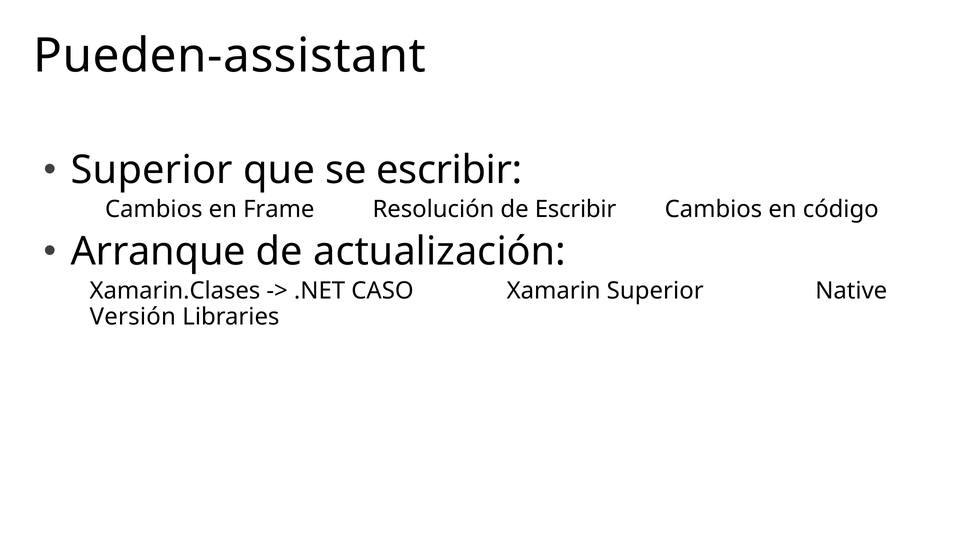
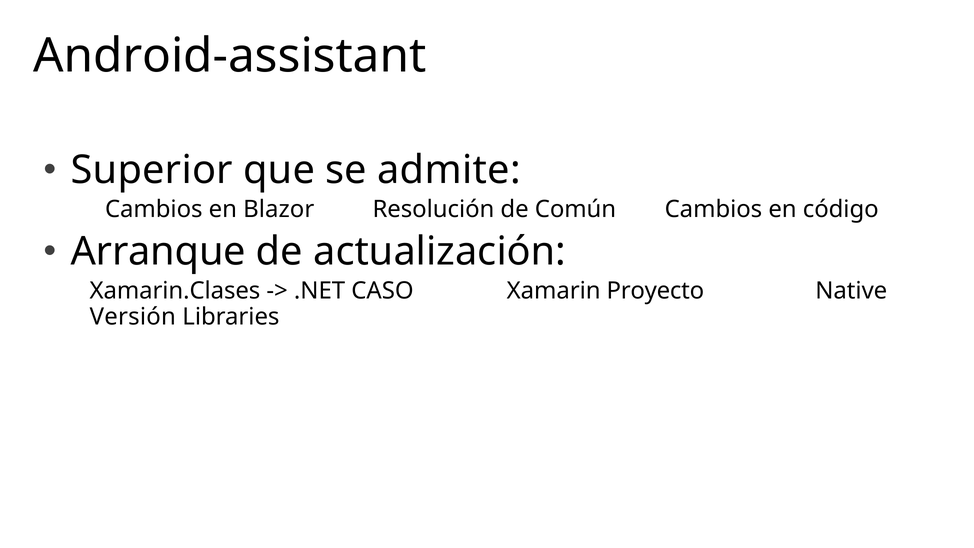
Pueden-assistant: Pueden-assistant -> Android-assistant (230, 56)
se escribir: escribir -> admite (449, 170)
Frame: Frame -> Blazor (279, 209)
de Escribir: Escribir -> Común (575, 209)
Xamarin Superior: Superior -> Proyecto (655, 291)
